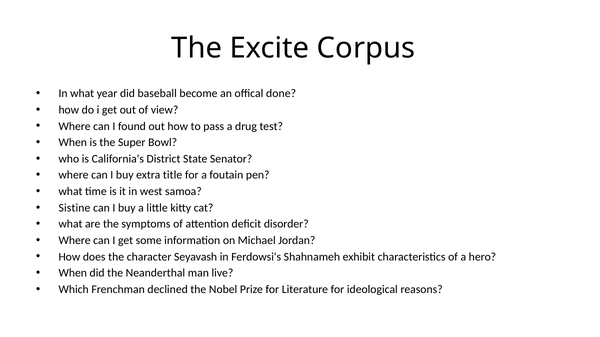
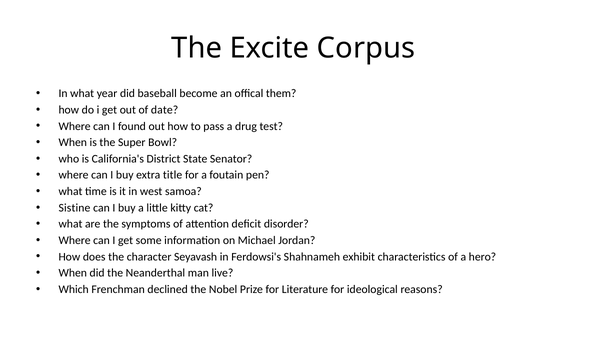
done: done -> them (281, 94)
view: view -> date (165, 110)
